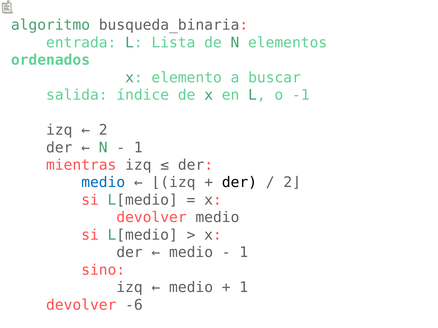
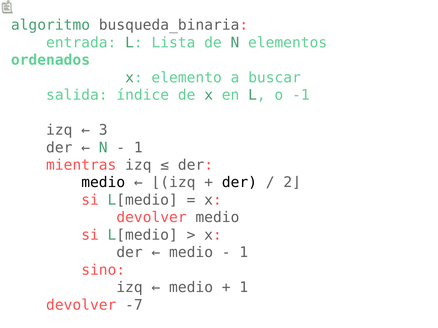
2: 2 -> 3 (103, 130)
medio colour: blue -> black (103, 183)
-6: -6 -> -7 (134, 305)
